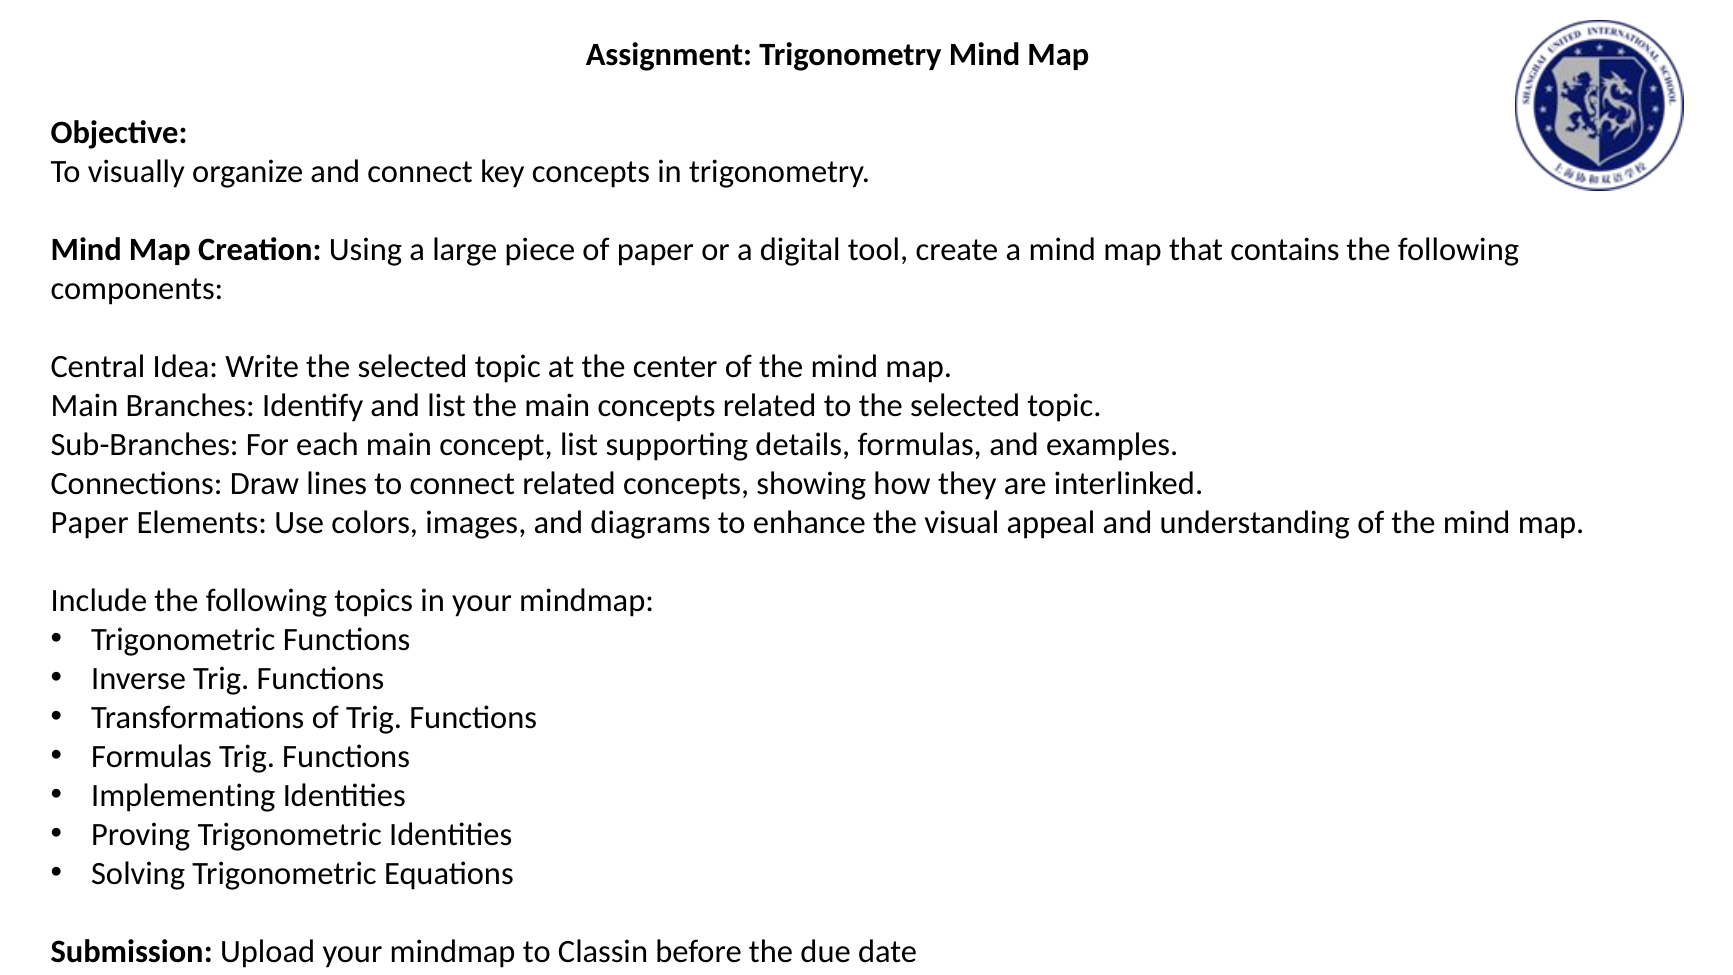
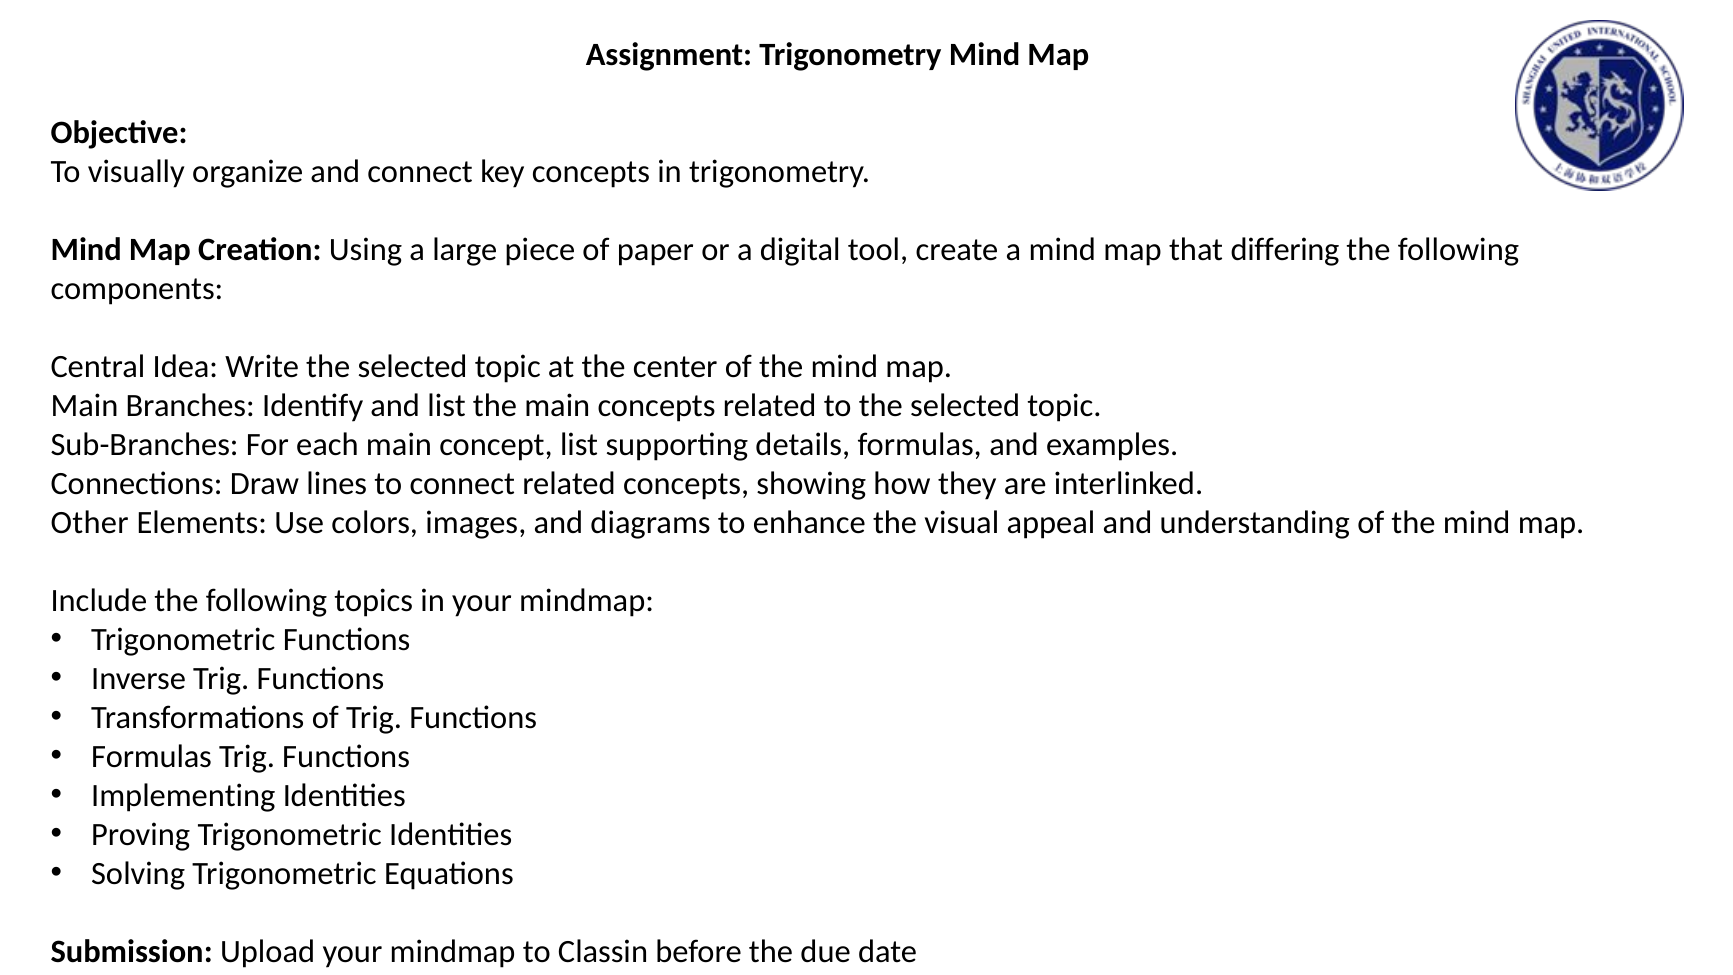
contains: contains -> differing (1285, 249)
Paper: Paper -> Other (90, 522)
